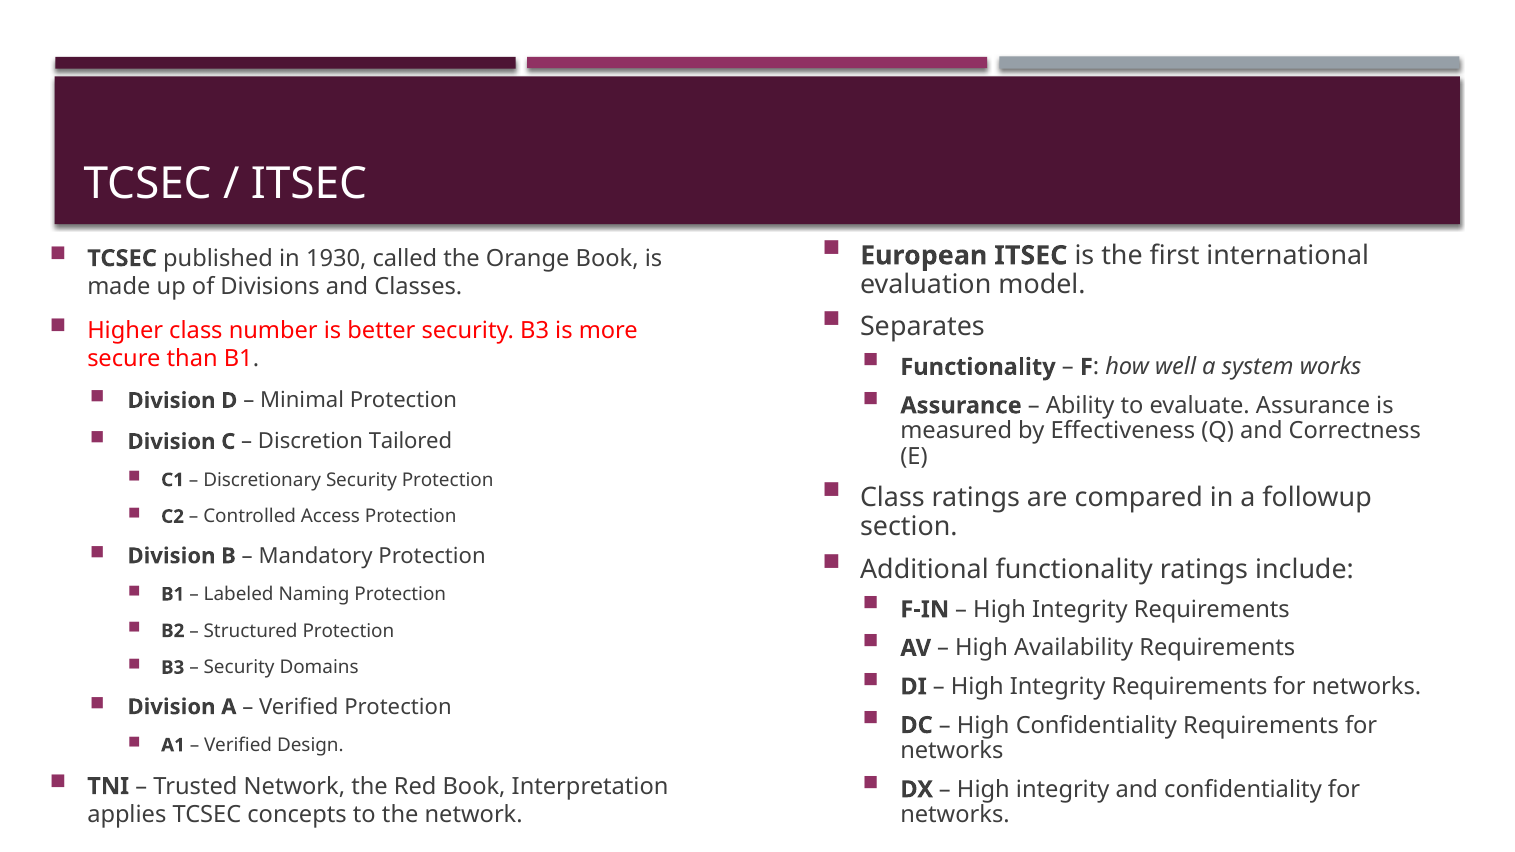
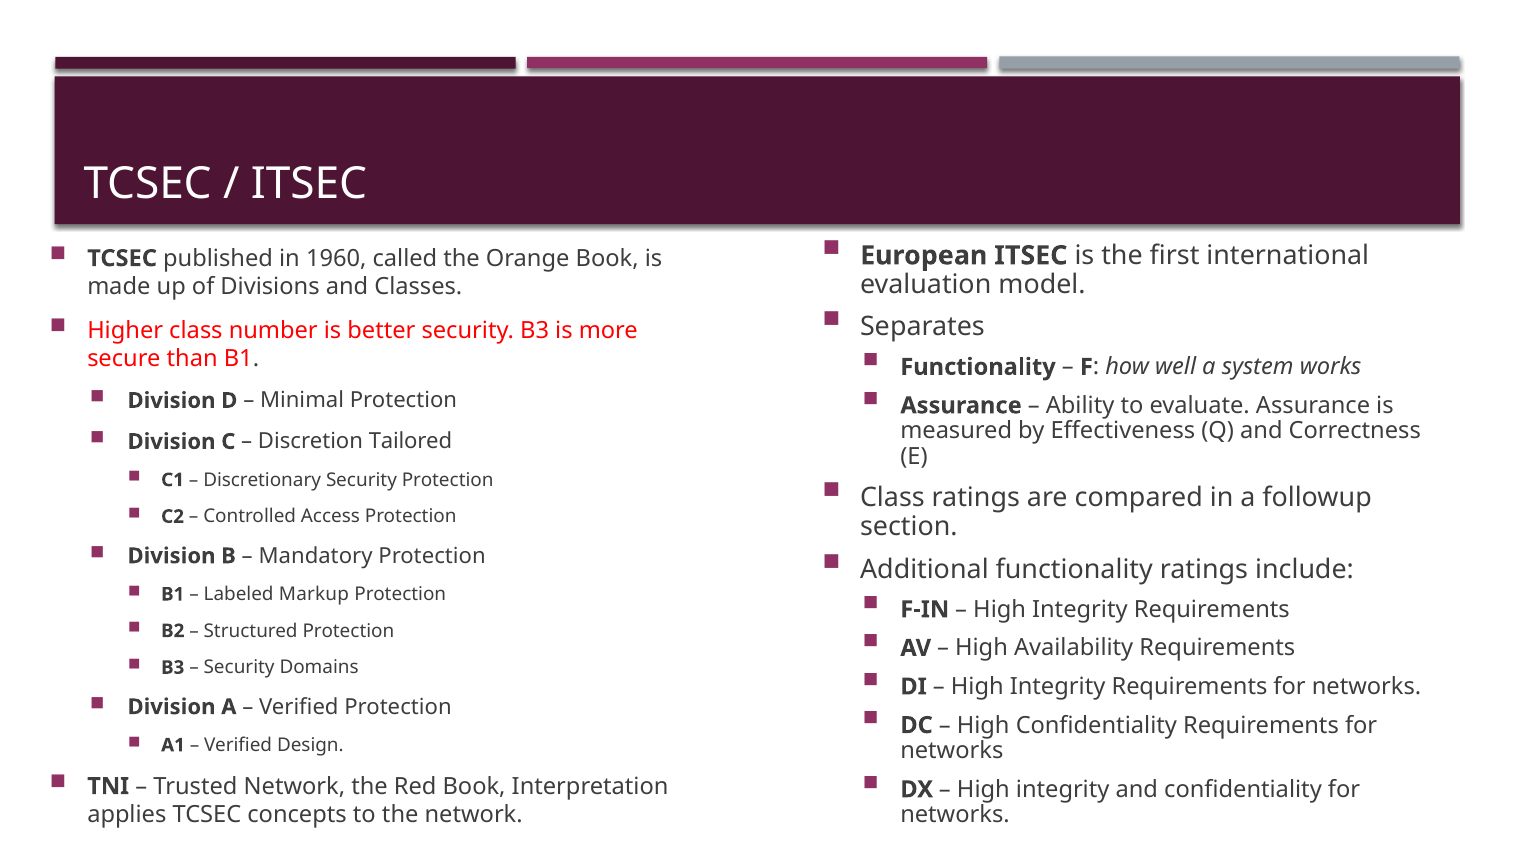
1930: 1930 -> 1960 (336, 258)
Naming: Naming -> Markup (314, 594)
